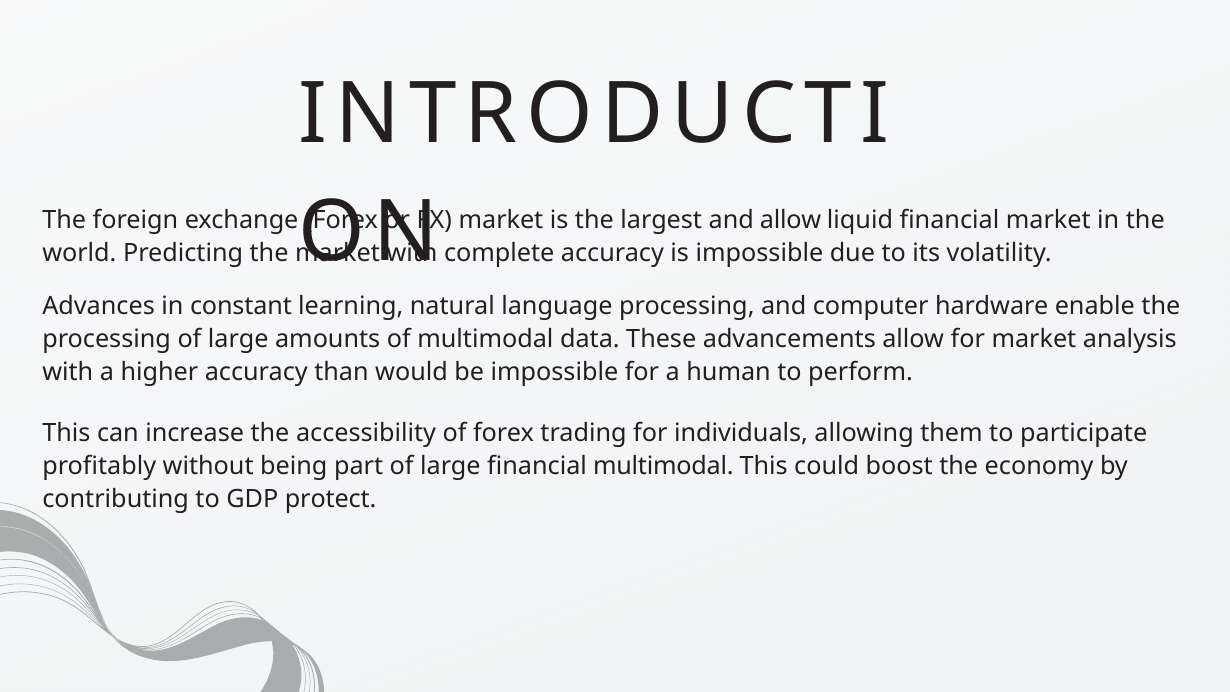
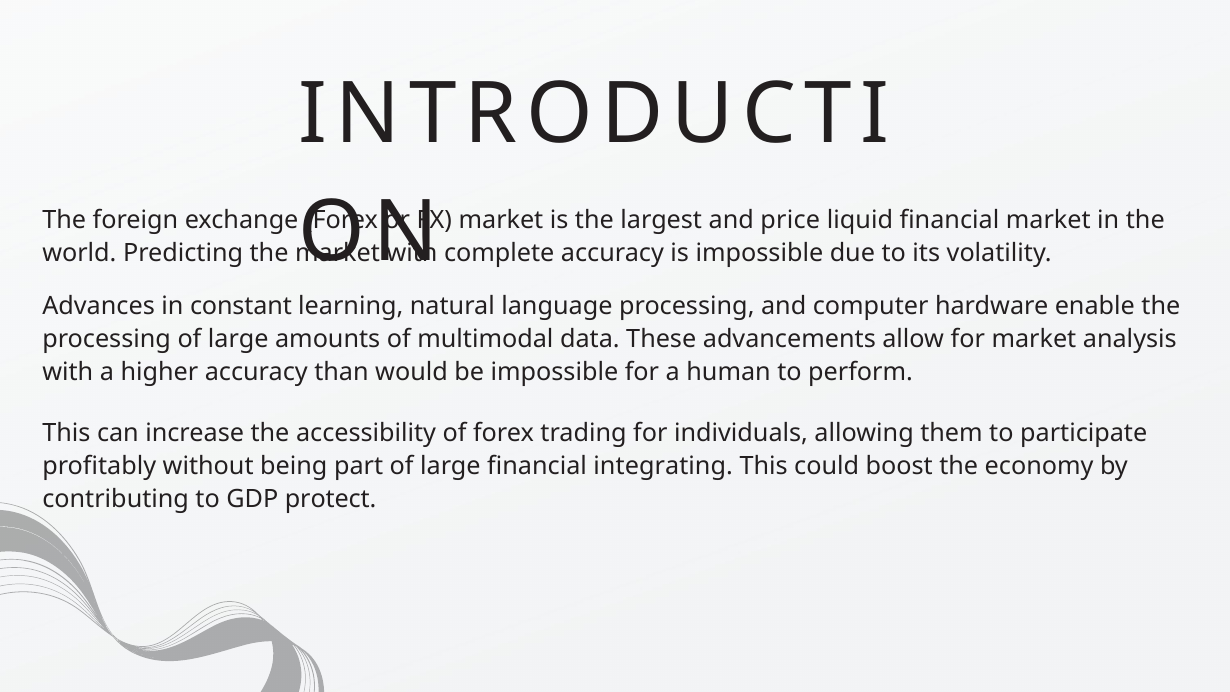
and allow: allow -> price (790, 220)
financial multimodal: multimodal -> integrating (663, 466)
